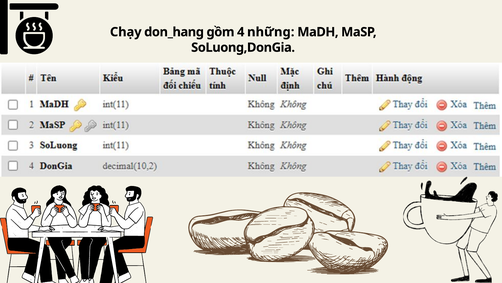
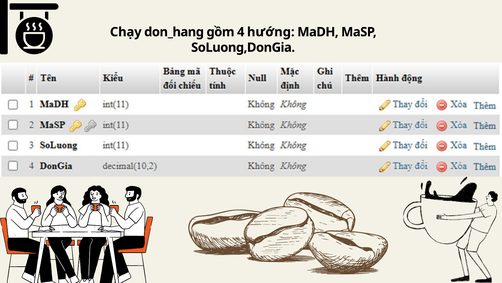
những: những -> hướng (271, 32)
